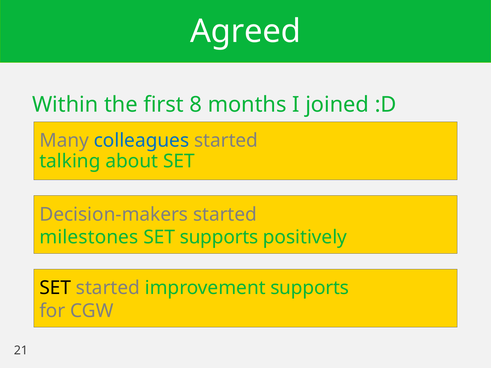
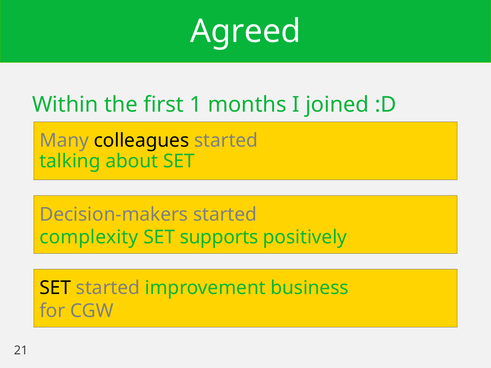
8: 8 -> 1 (196, 105)
colleagues colour: blue -> black (142, 141)
milestones: milestones -> complexity (89, 237)
improvement supports: supports -> business (310, 288)
